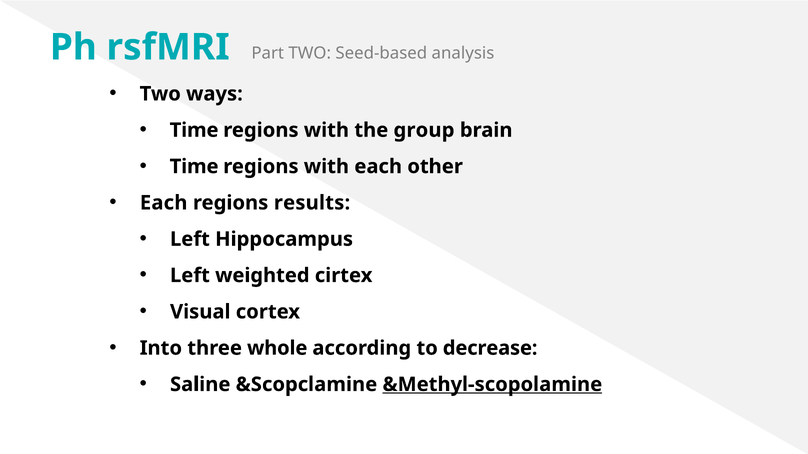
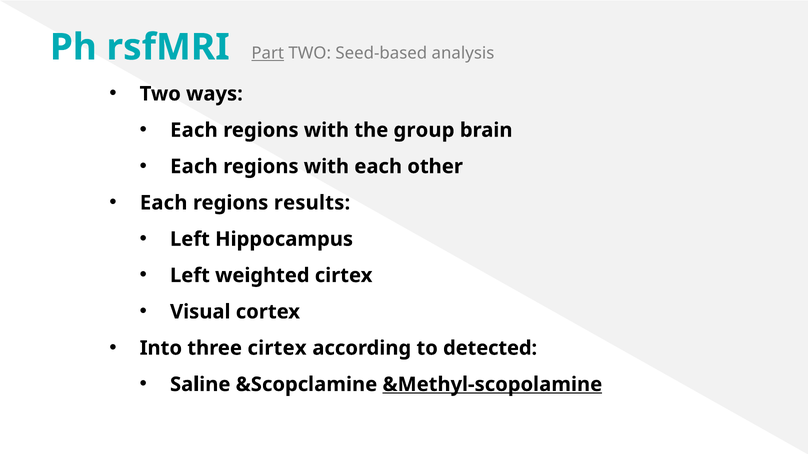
Part underline: none -> present (268, 53)
Time: Time -> Each (194, 130)
Time: Time -> Each (194, 167)
three whole: whole -> cirtex (277, 348)
decrease: decrease -> detected (490, 348)
